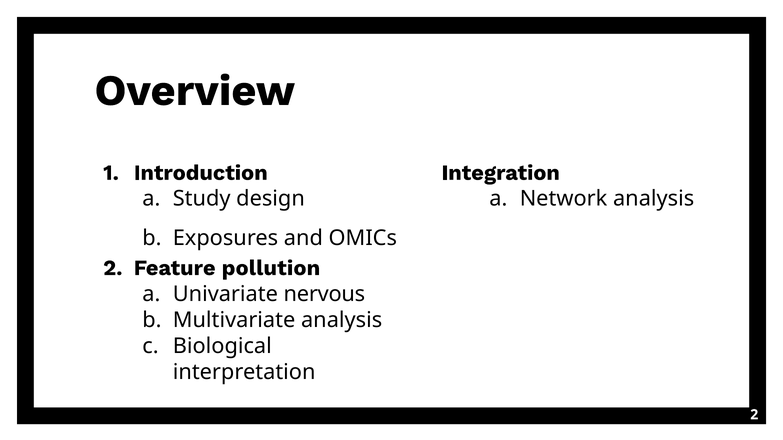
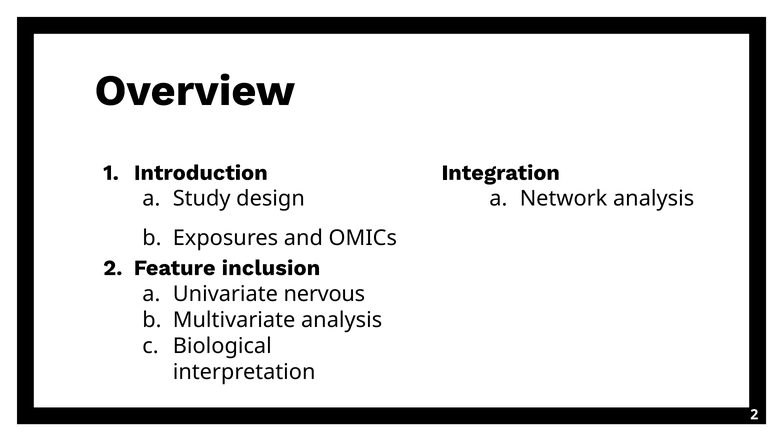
pollution: pollution -> inclusion (271, 268)
